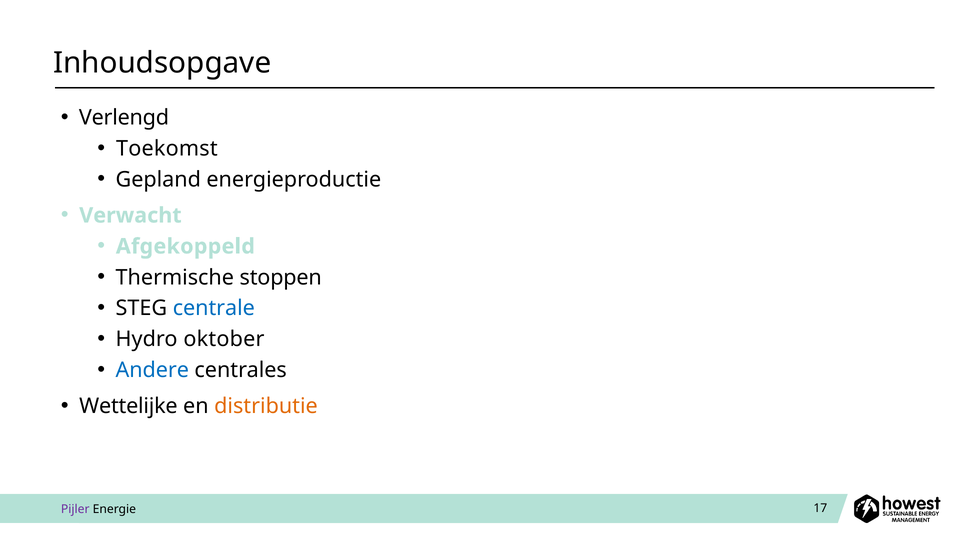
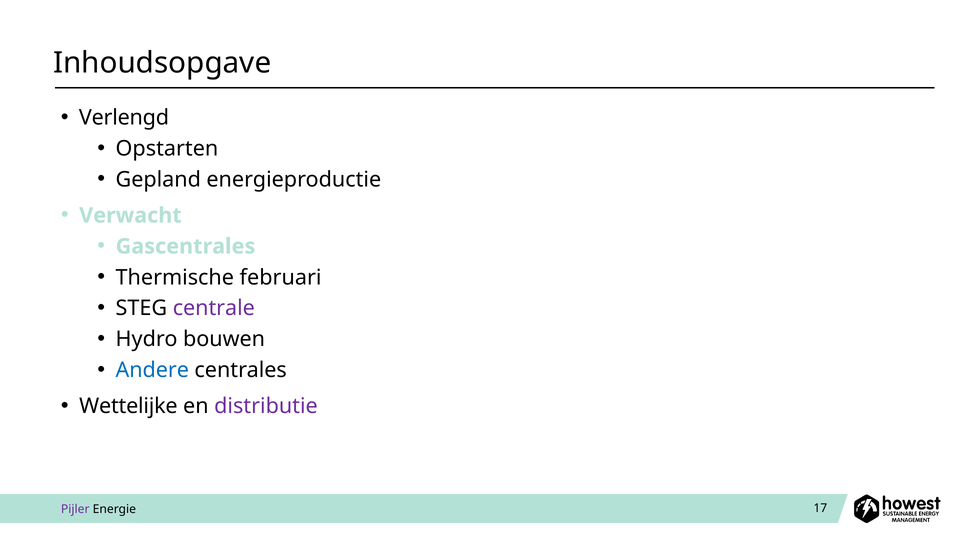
Toekomst: Toekomst -> Opstarten (167, 149)
Afgekoppeld: Afgekoppeld -> Gascentrales (185, 247)
stoppen: stoppen -> februari (281, 277)
centrale colour: blue -> purple (214, 308)
oktober: oktober -> bouwen (224, 339)
distributie colour: orange -> purple (266, 406)
